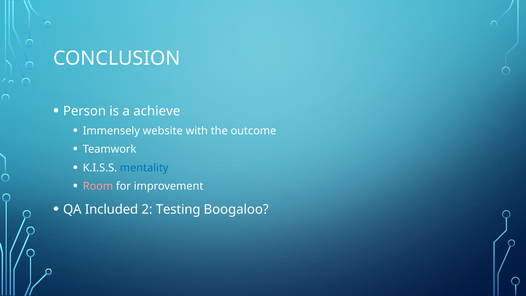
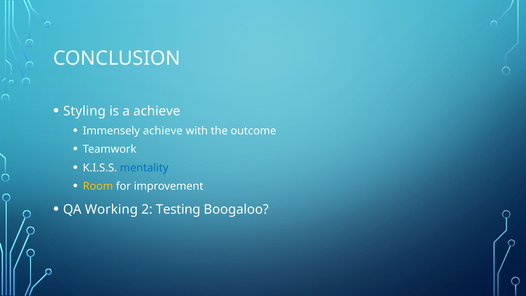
Person: Person -> Styling (84, 111)
Immensely website: website -> achieve (163, 131)
Room colour: pink -> yellow (98, 186)
Included: Included -> Working (111, 209)
